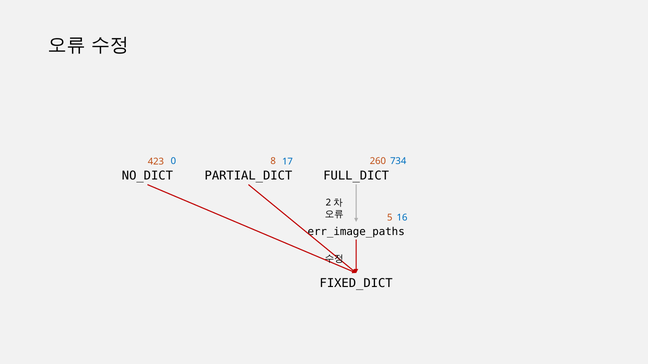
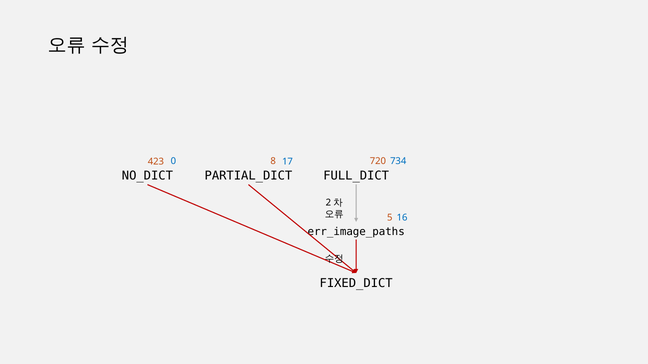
260: 260 -> 720 (378, 162)
